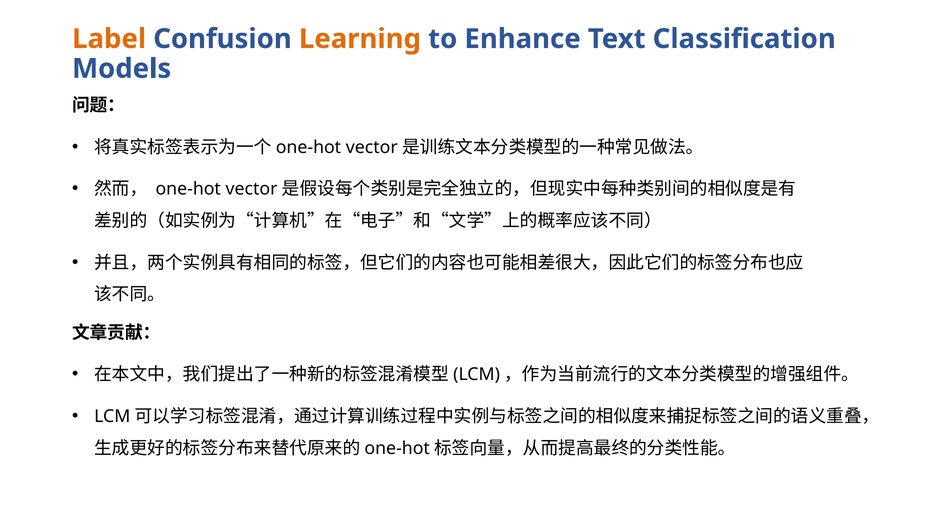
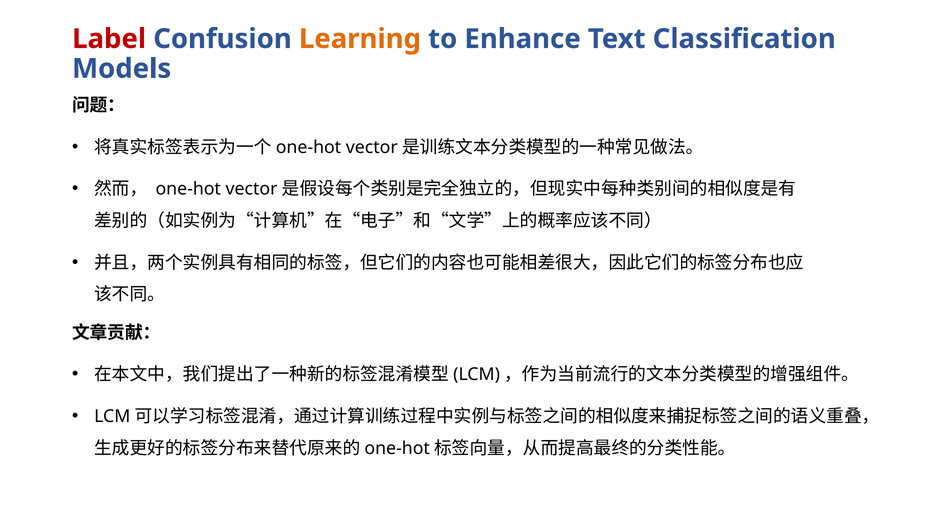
Label colour: orange -> red (109, 39)
